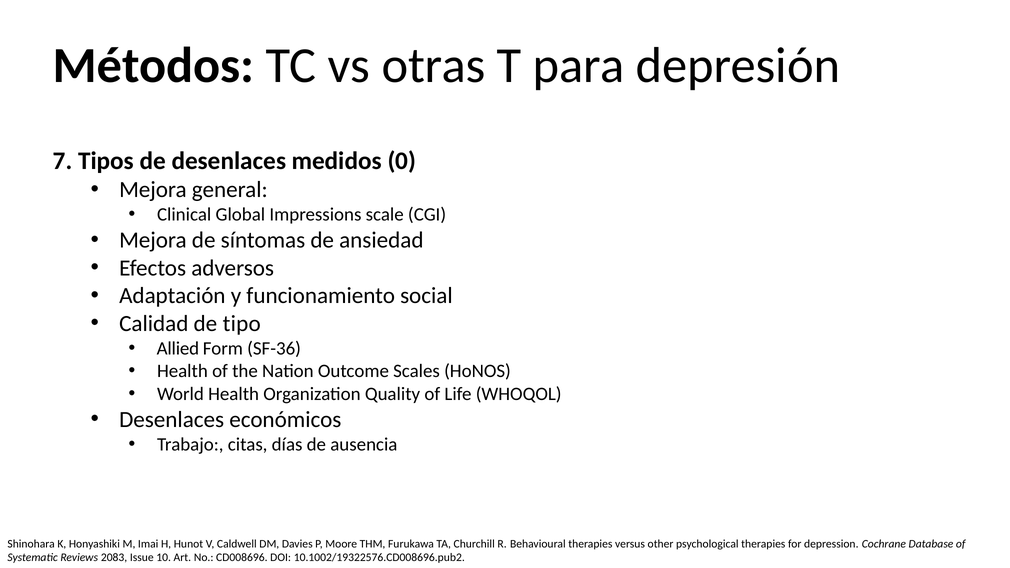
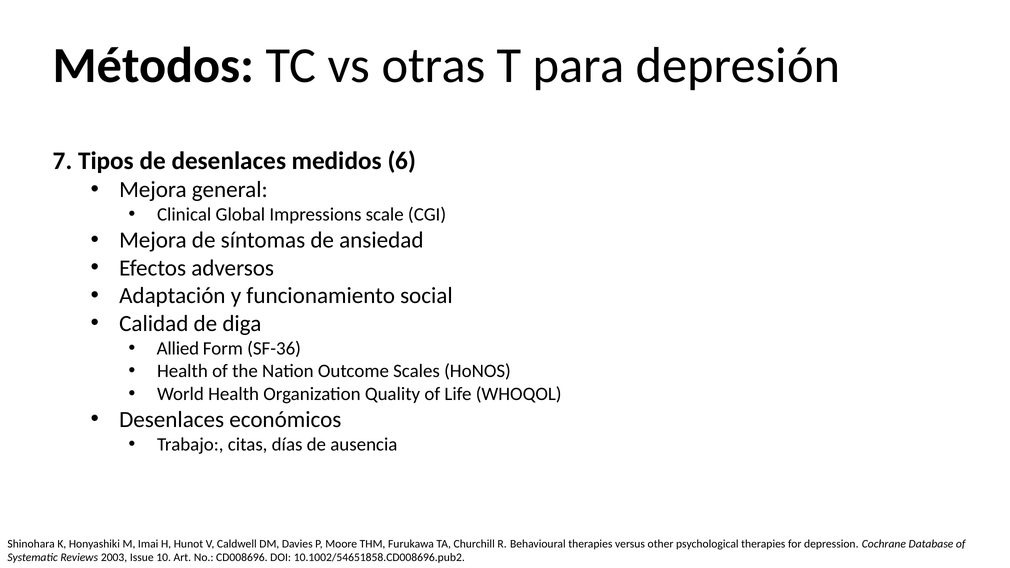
0: 0 -> 6 (402, 161)
tipo: tipo -> diga (242, 324)
2083: 2083 -> 2003 (114, 558)
10.1002/19322576.CD008696.pub2: 10.1002/19322576.CD008696.pub2 -> 10.1002/54651858.CD008696.pub2 (379, 558)
